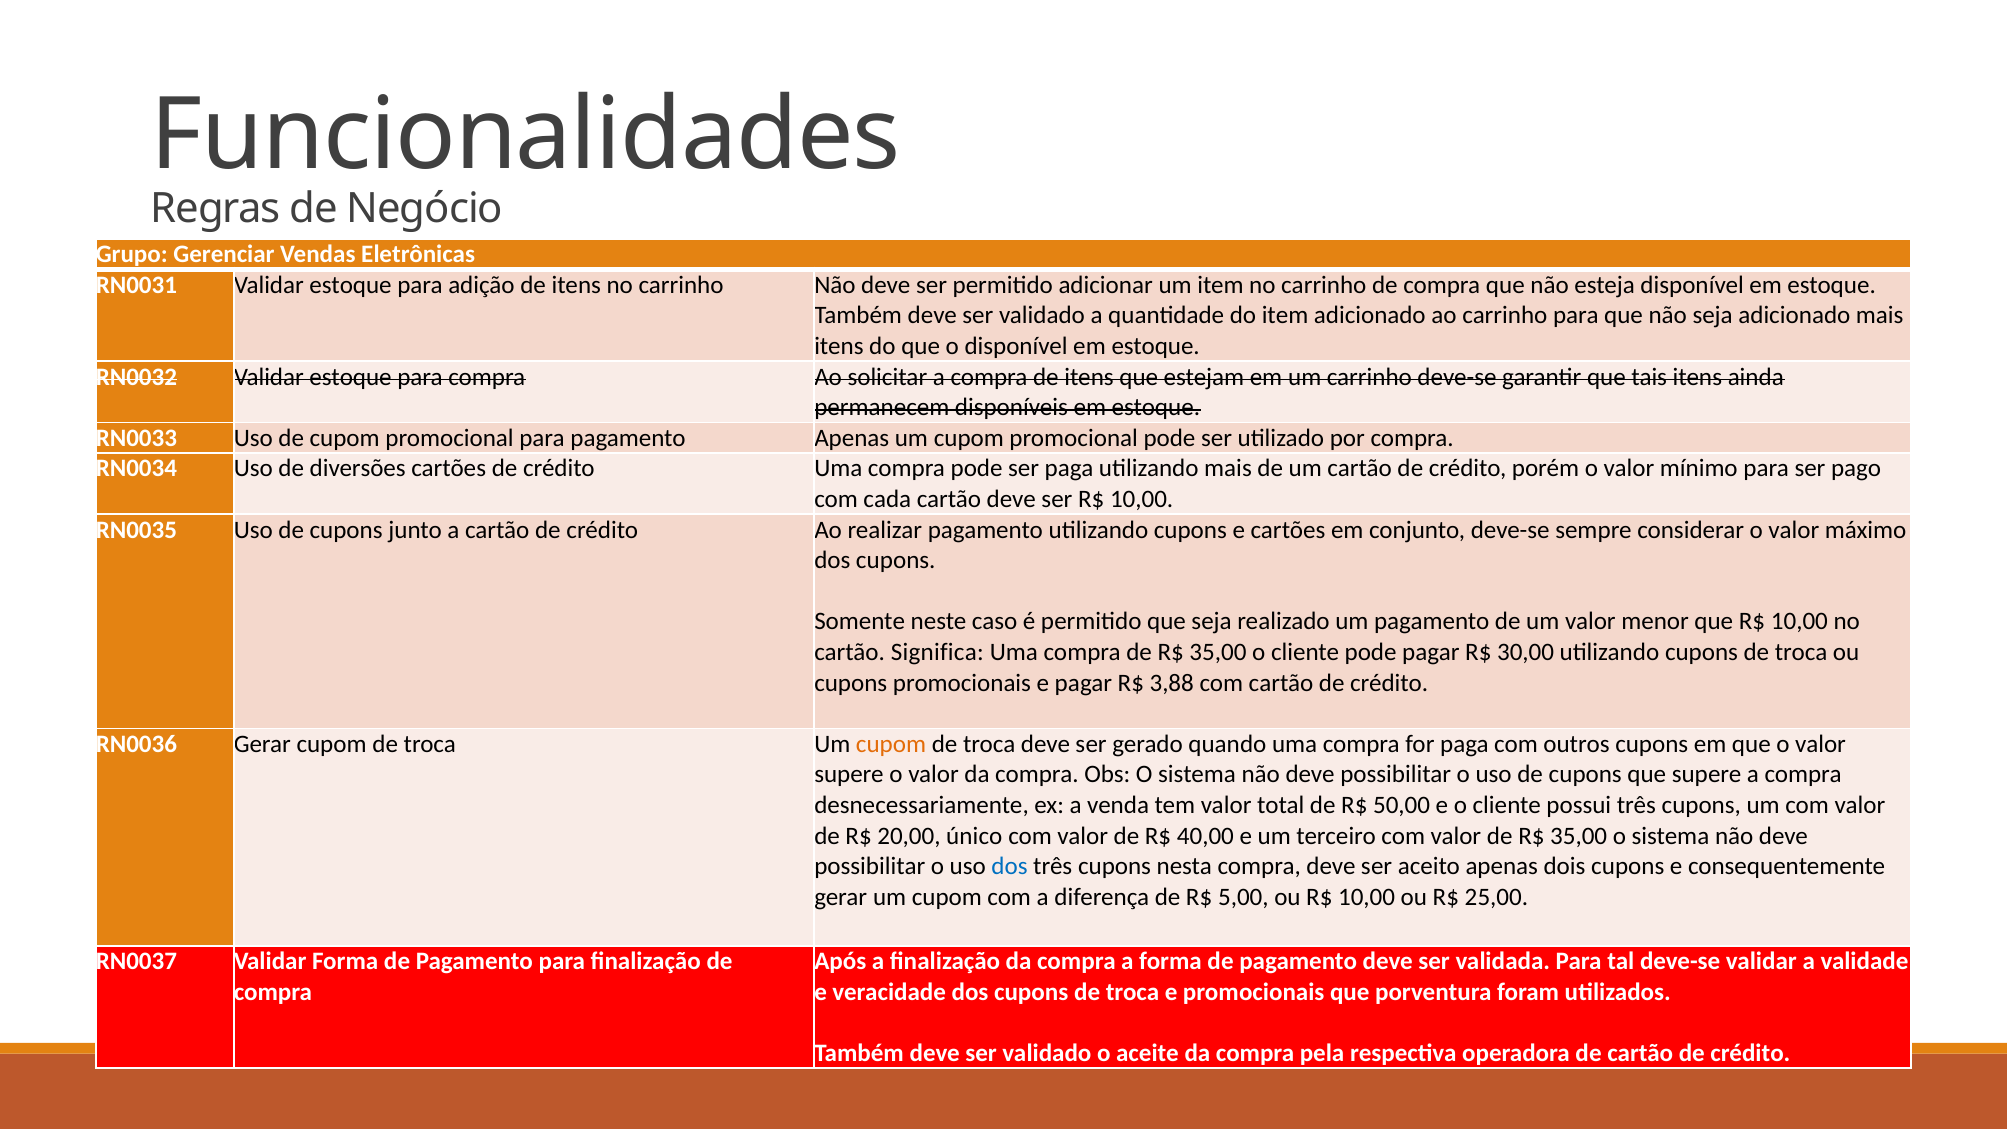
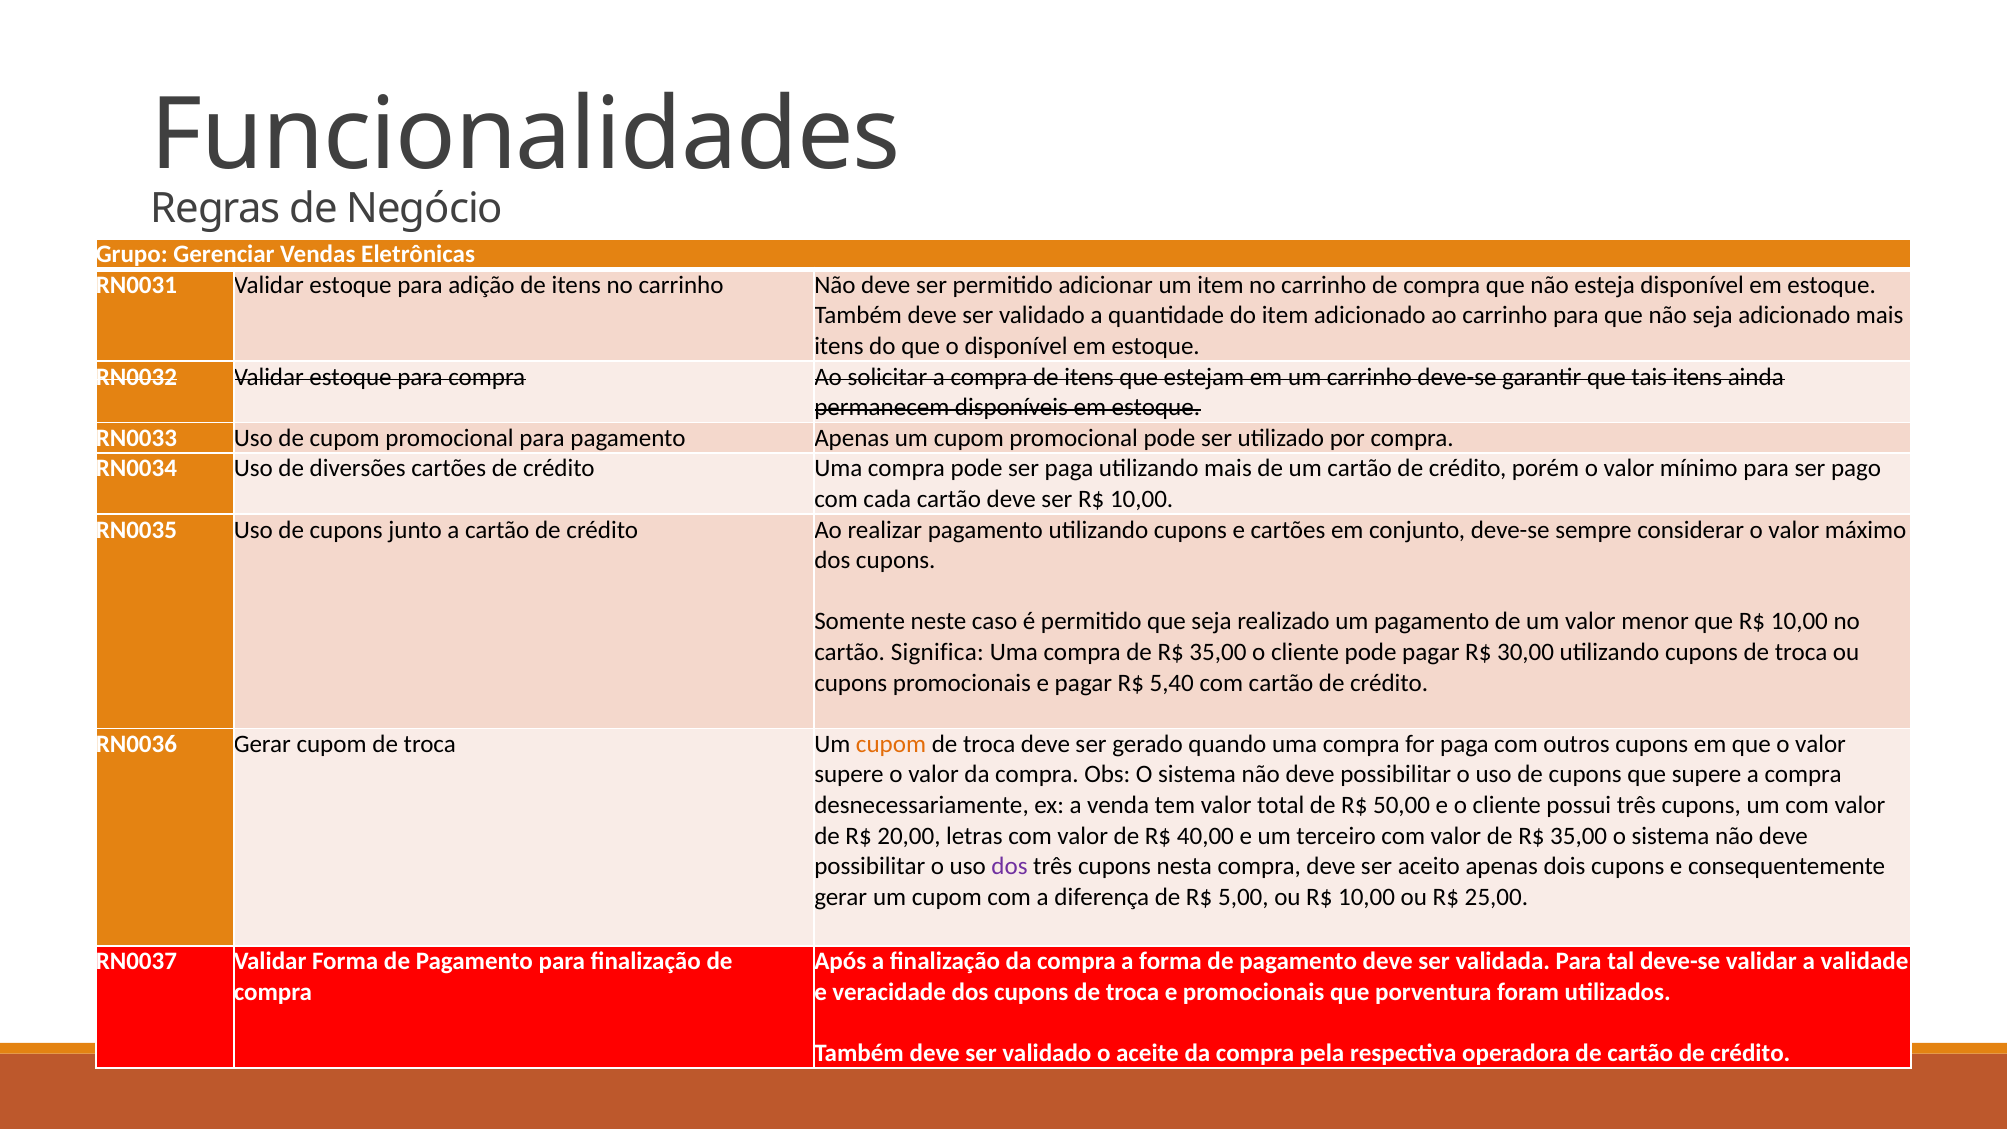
3,88: 3,88 -> 5,40 (1172, 683)
único: único -> letras (974, 836)
dos colour: blue -> purple (1010, 866)
